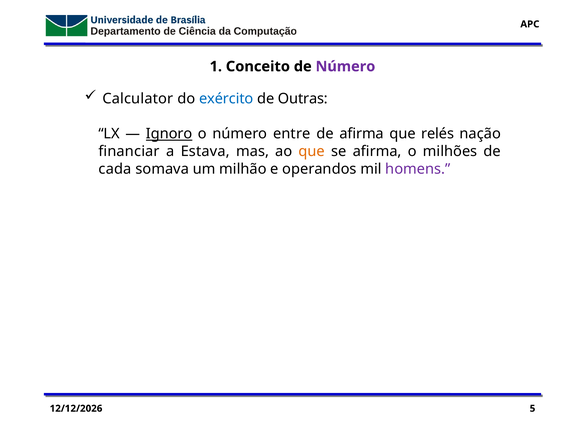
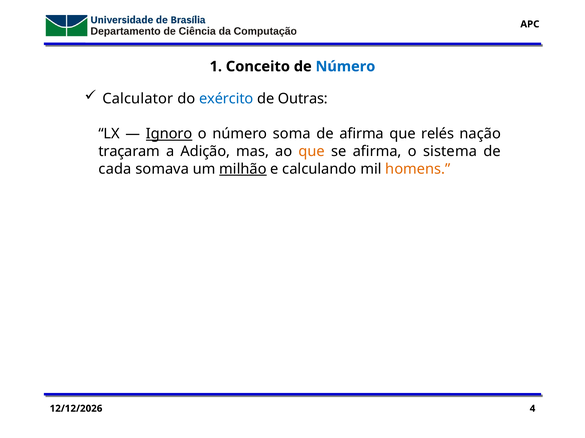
Número colour: purple -> blue (345, 67)
entre: entre -> soma (292, 134)
financiar: financiar -> traçaram (129, 152)
Estava: Estava -> Adição (205, 152)
milhões: milhões -> sistema (450, 152)
milhão underline: none -> present (243, 169)
operandos: operandos -> calculando (319, 169)
homens colour: purple -> orange (418, 169)
5: 5 -> 4 (533, 409)
